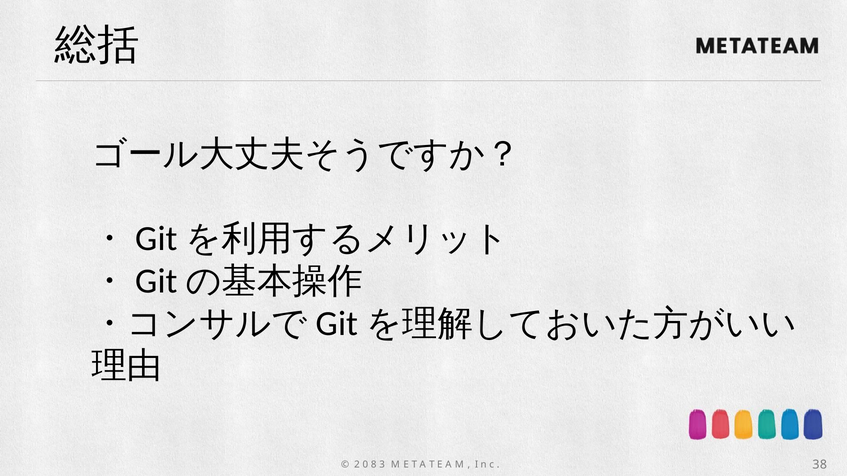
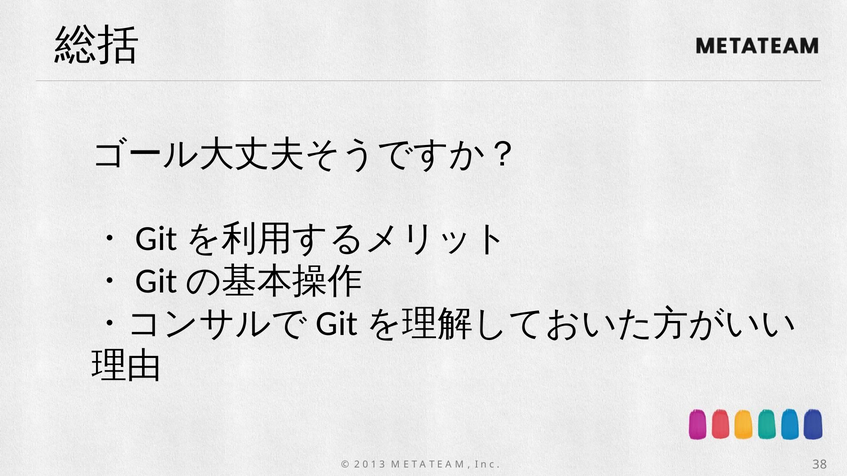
8: 8 -> 1 (374, 465)
